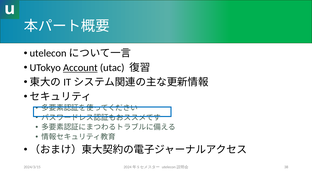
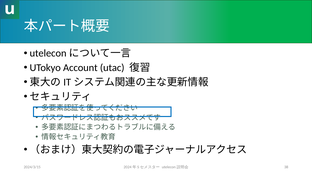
Account underline: present -> none (80, 68)
